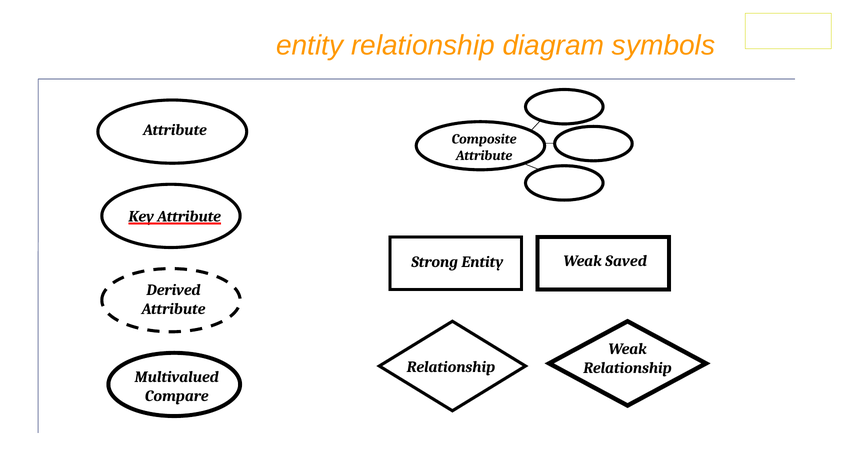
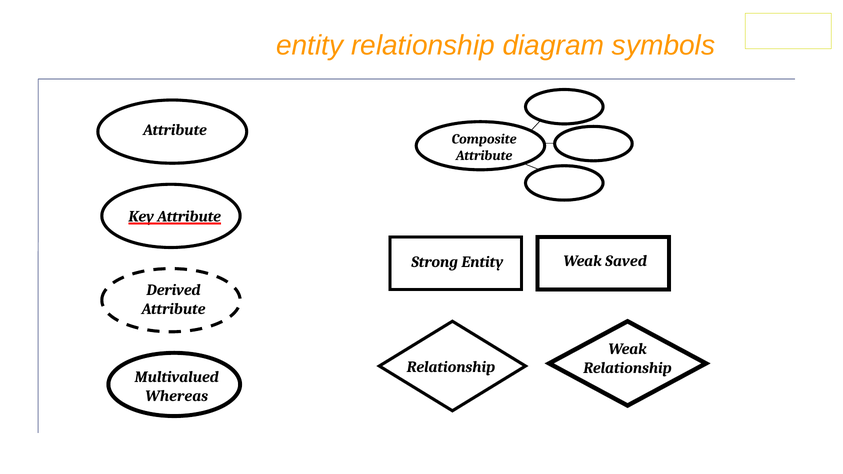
Compare: Compare -> Whereas (177, 396)
